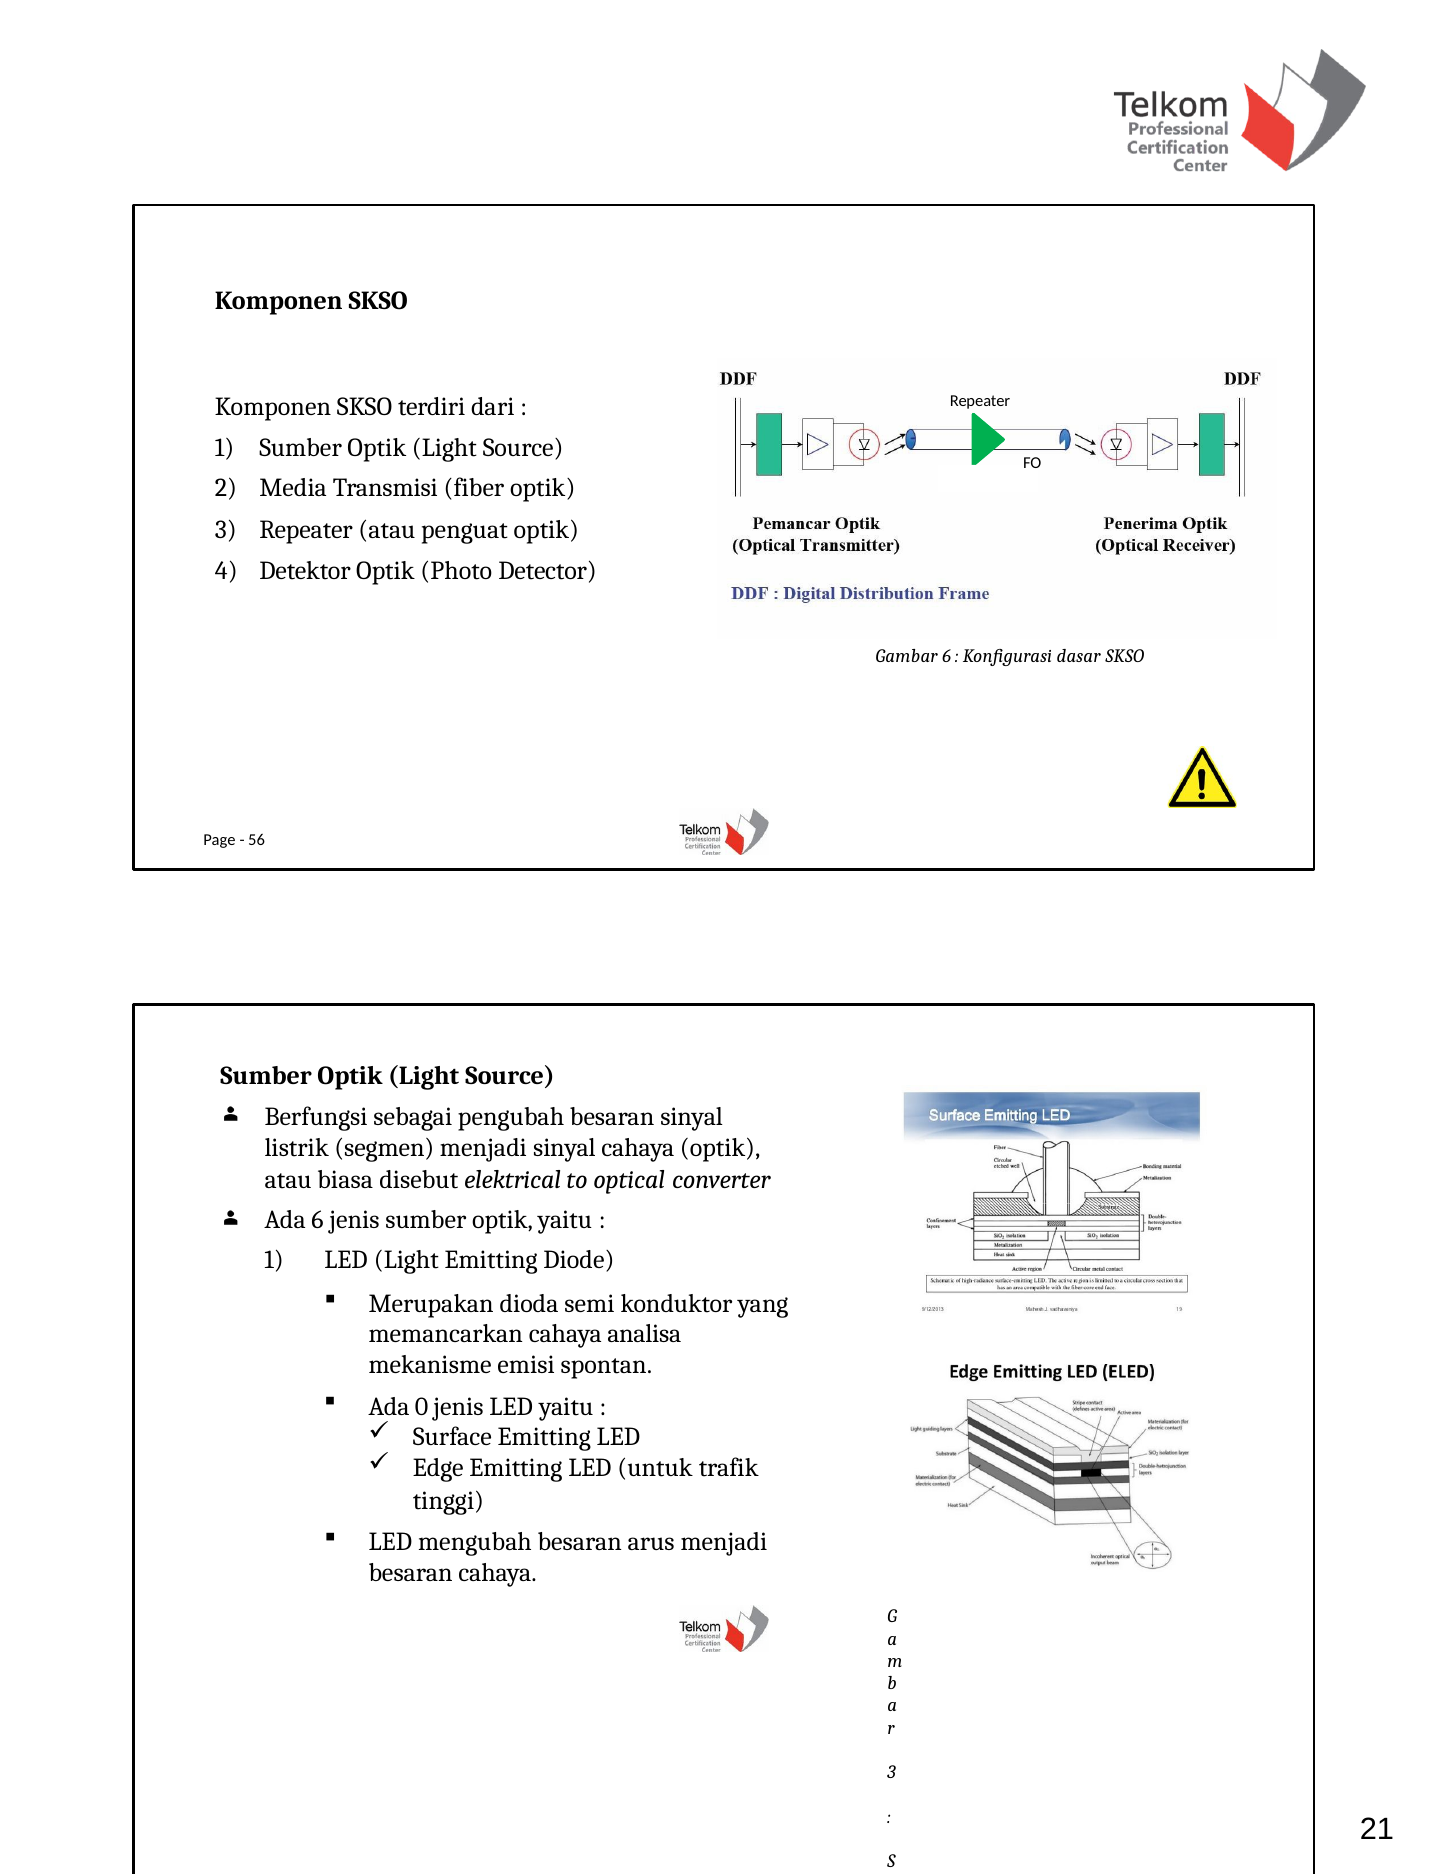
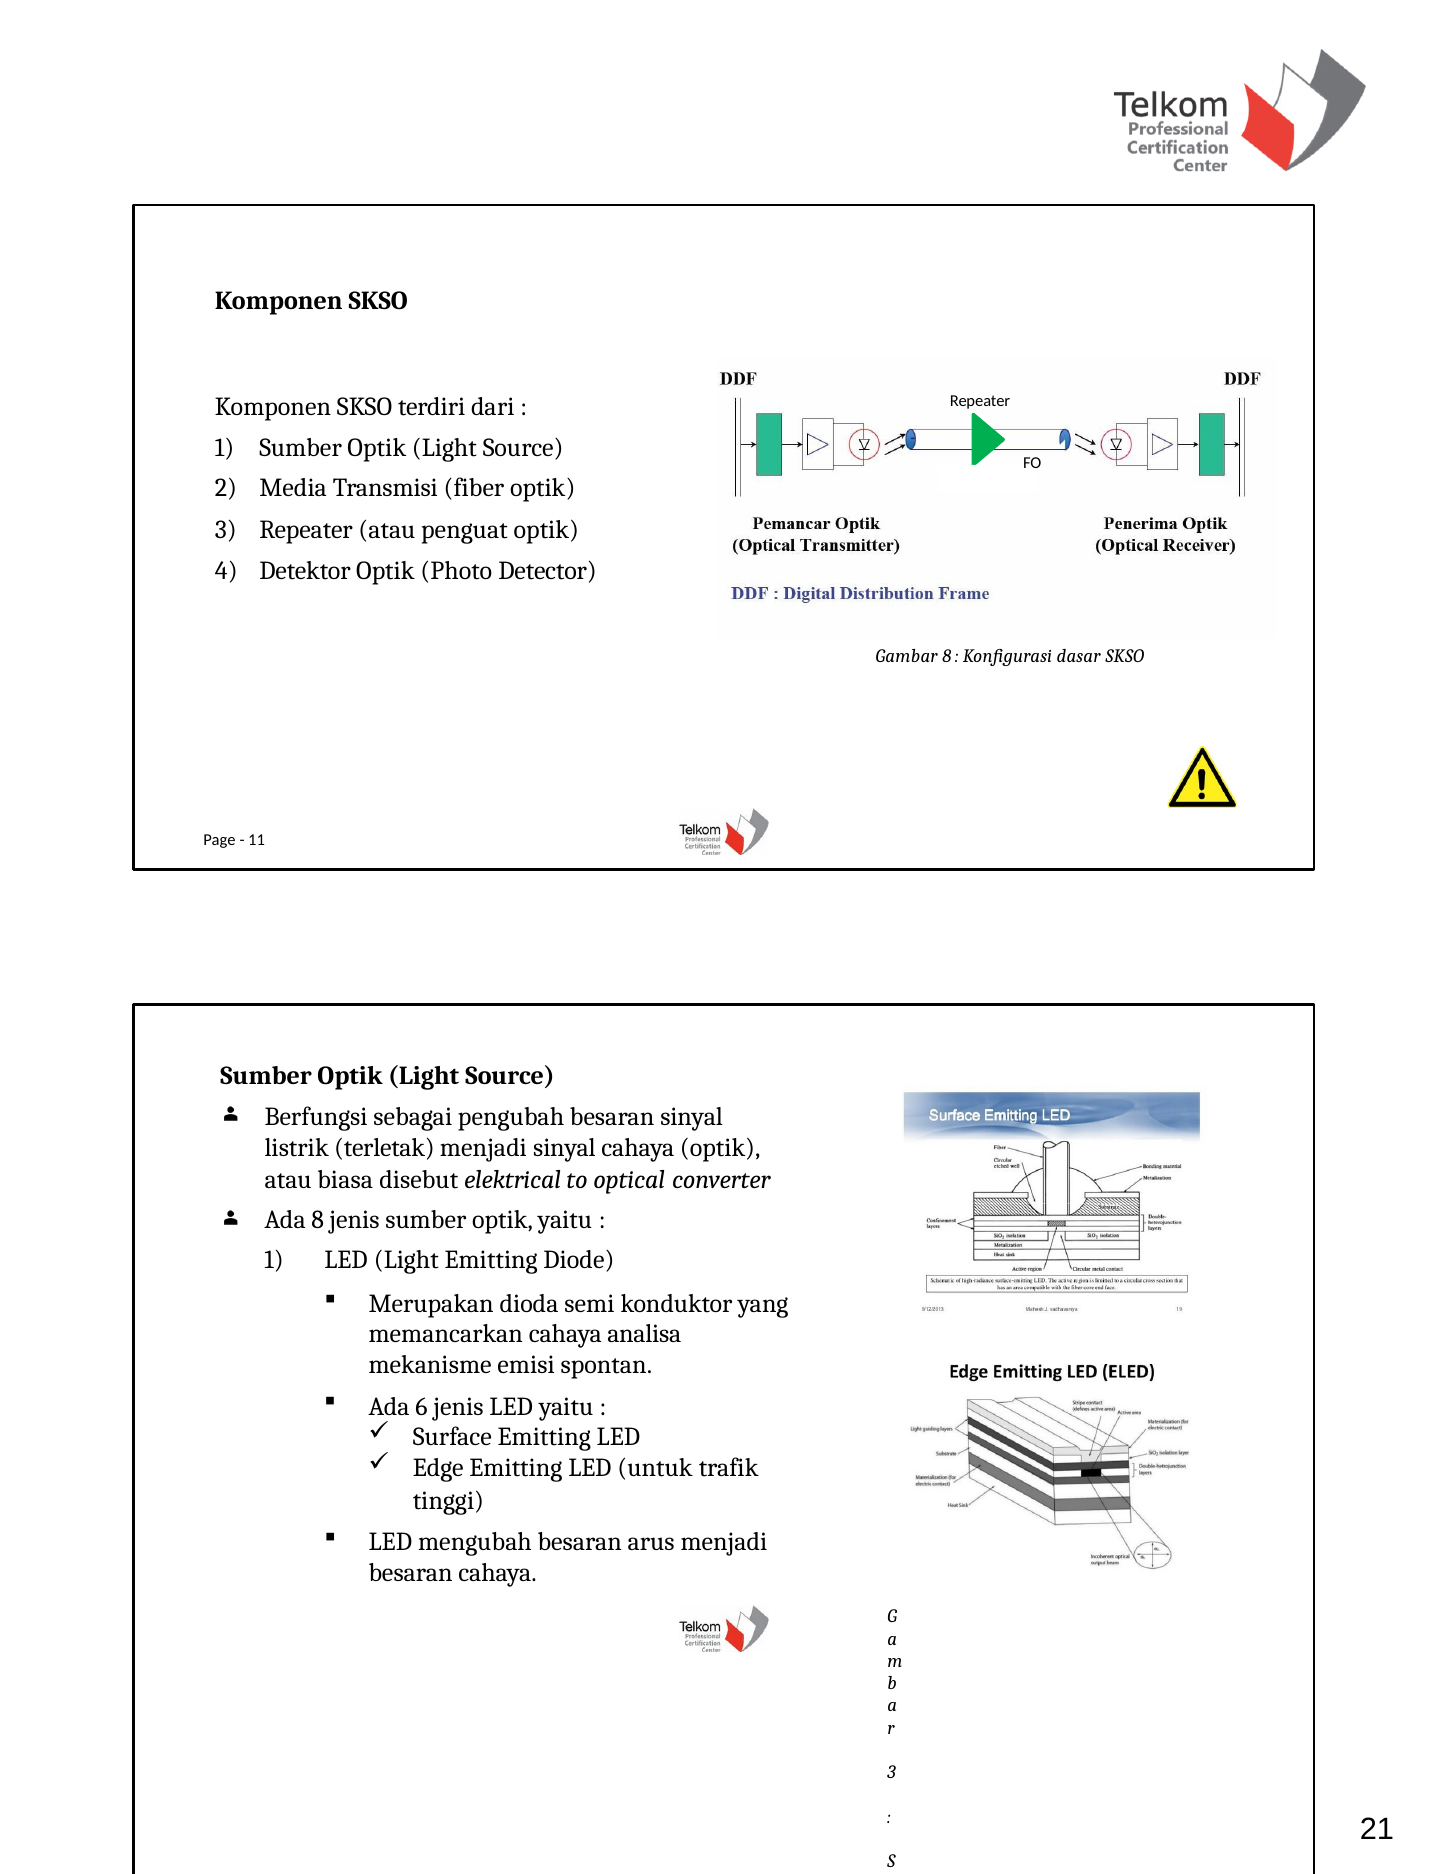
Gambar 6: 6 -> 8 (947, 657)
56: 56 -> 11 (257, 840)
segmen: segmen -> terletak (384, 1148)
Ada 6: 6 -> 8 (318, 1220)
0: 0 -> 6 (421, 1406)
